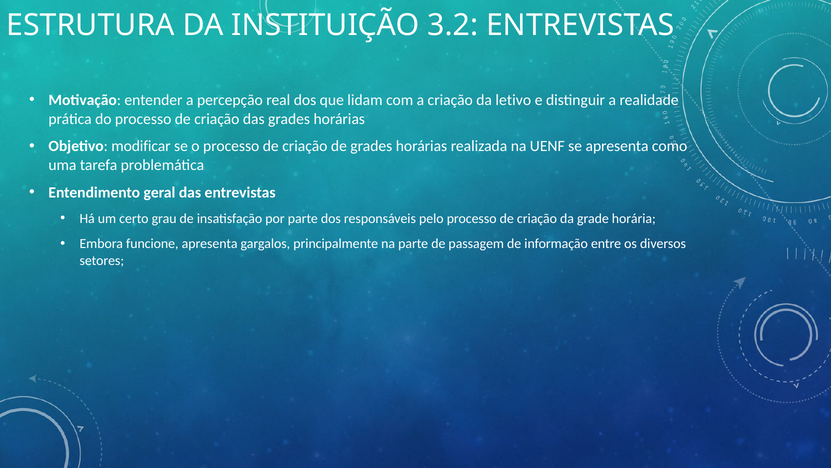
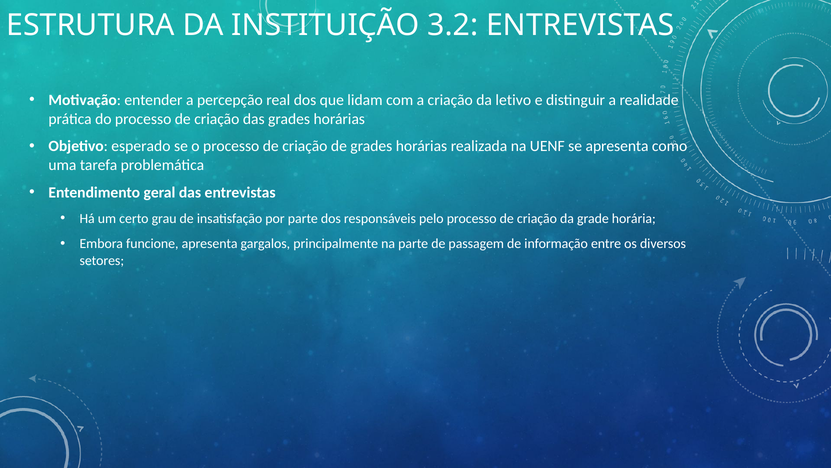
modificar: modificar -> esperado (141, 146)
